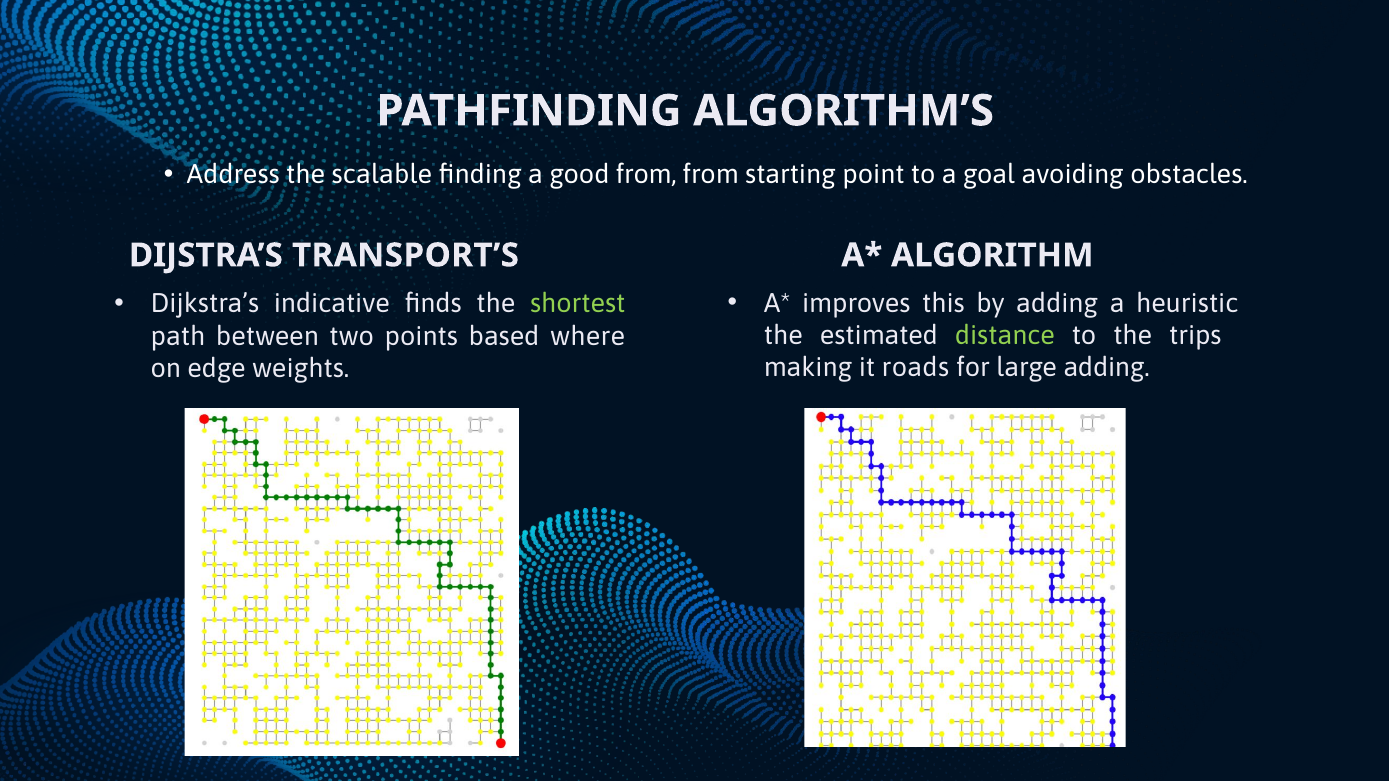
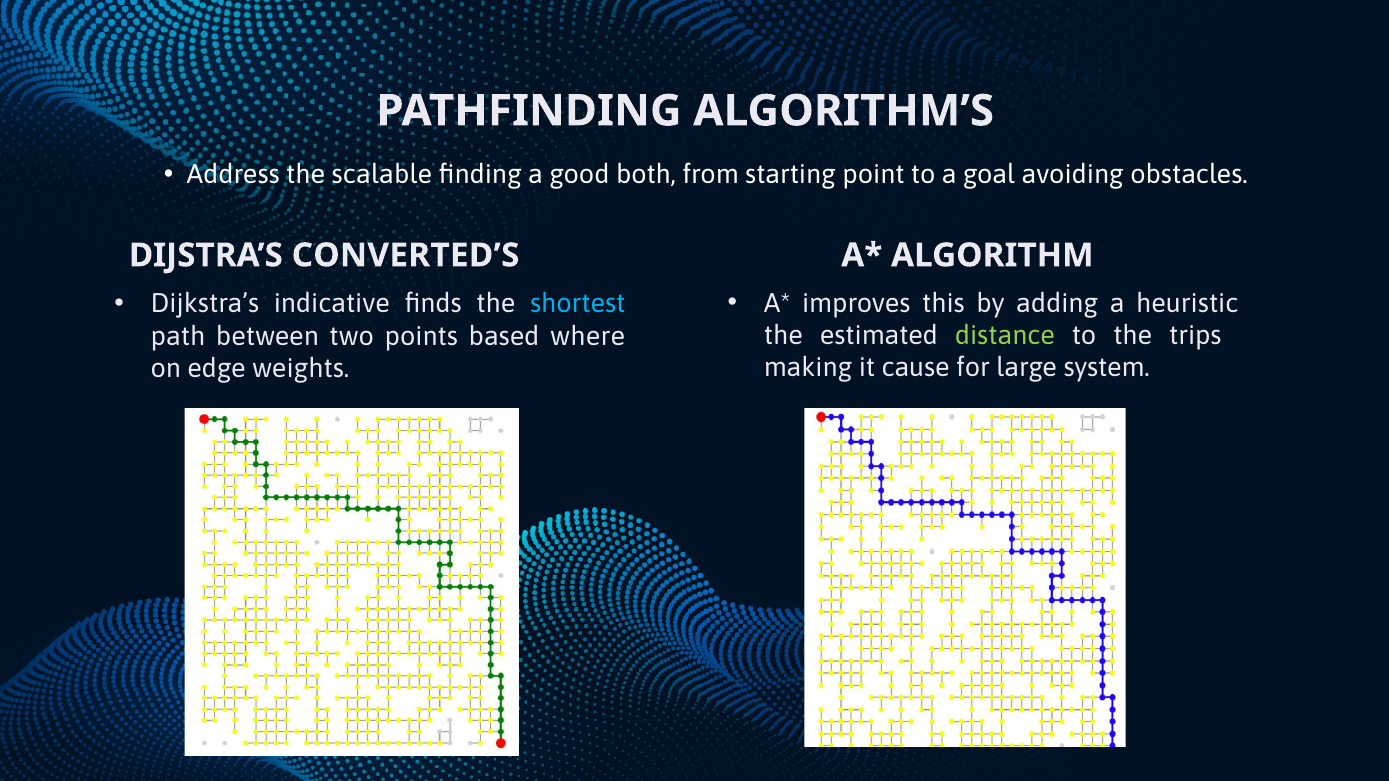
good from: from -> both (646, 175)
TRANSPORT’S: TRANSPORT’S -> CONVERTED’S (406, 255)
shortest colour: light green -> light blue (578, 304)
roads: roads -> cause (916, 368)
large adding: adding -> system (1107, 368)
